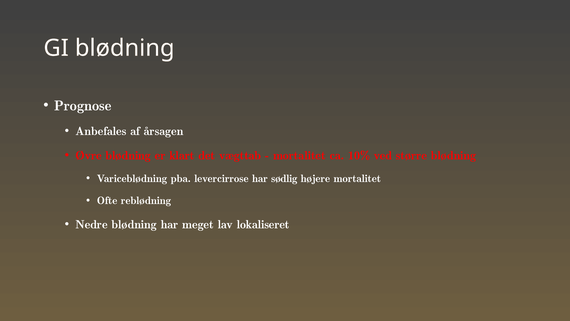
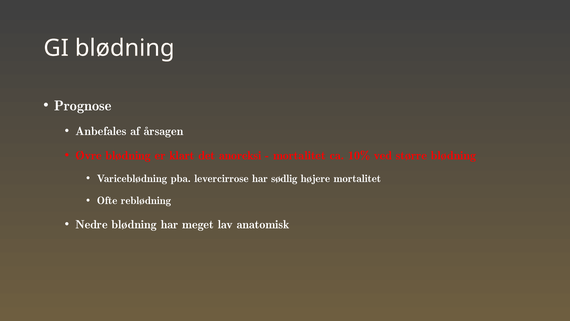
vægttab: vægttab -> anoreksi (240, 156)
lokaliseret: lokaliseret -> anatomisk (263, 224)
